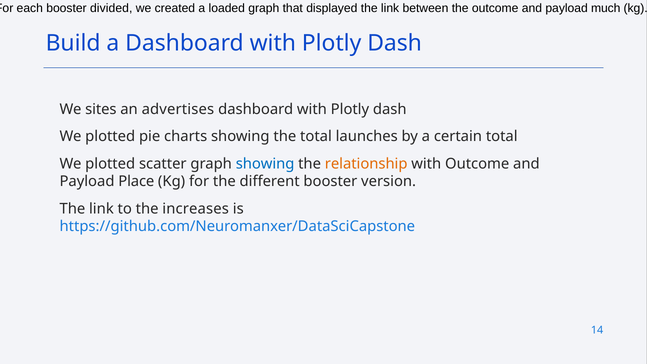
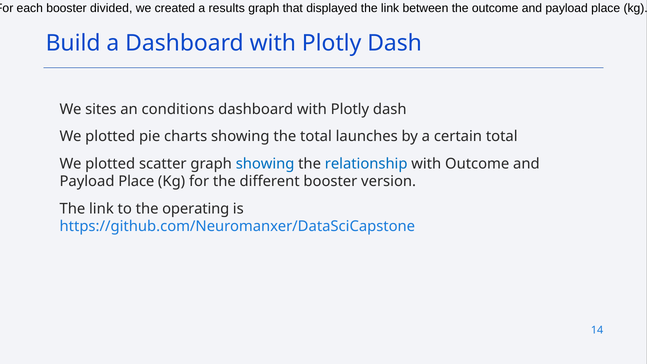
loaded: loaded -> results (227, 8)
much: much -> place (606, 8)
advertises: advertises -> conditions (178, 109)
relationship colour: orange -> blue (366, 164)
increases: increases -> operating (196, 209)
